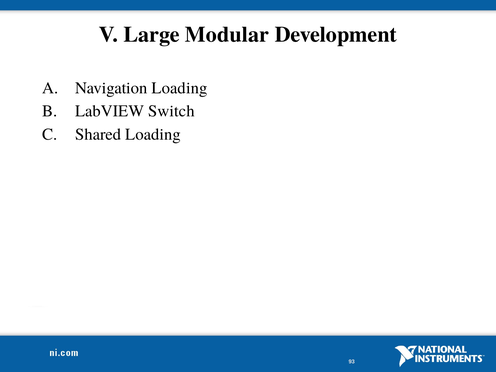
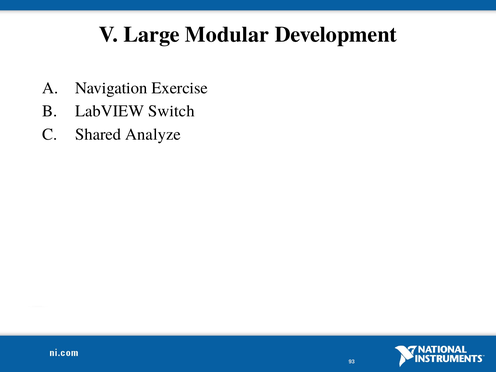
Navigation Loading: Loading -> Exercise (180, 88)
Shared Loading: Loading -> Analyze (153, 134)
